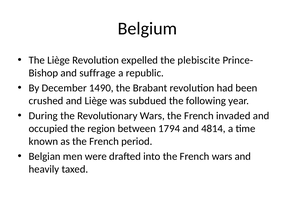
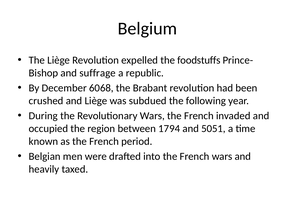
plebiscite: plebiscite -> foodstuffs (199, 60)
1490: 1490 -> 6068 (101, 88)
4814: 4814 -> 5051 (213, 129)
